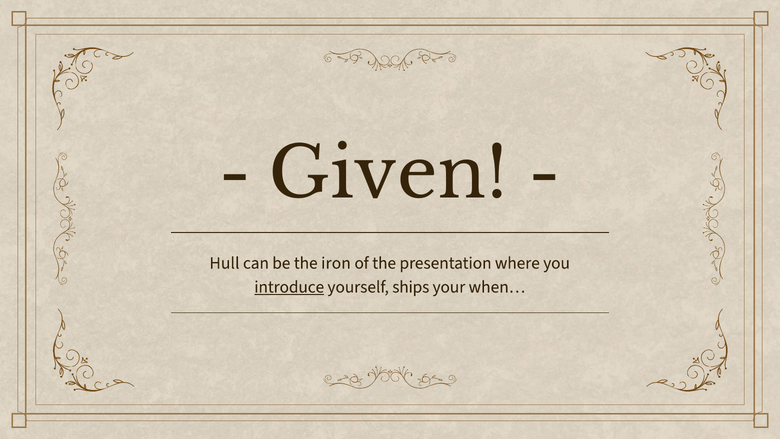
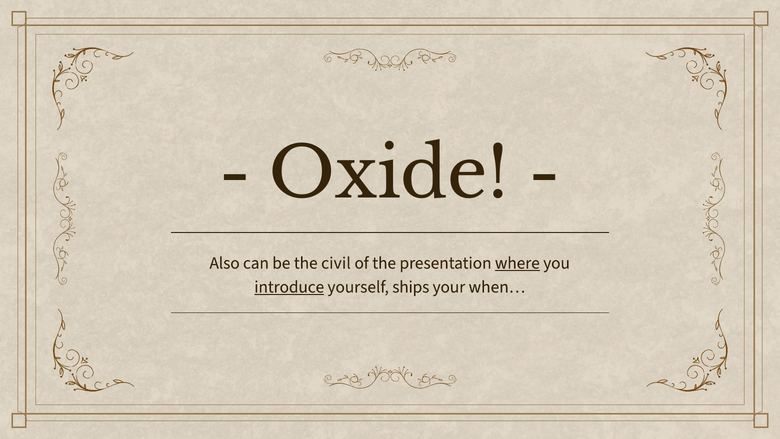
Given: Given -> Oxide (389, 174)
Hull: Hull -> Also (225, 263)
iron: iron -> civil (336, 263)
where underline: none -> present (517, 263)
